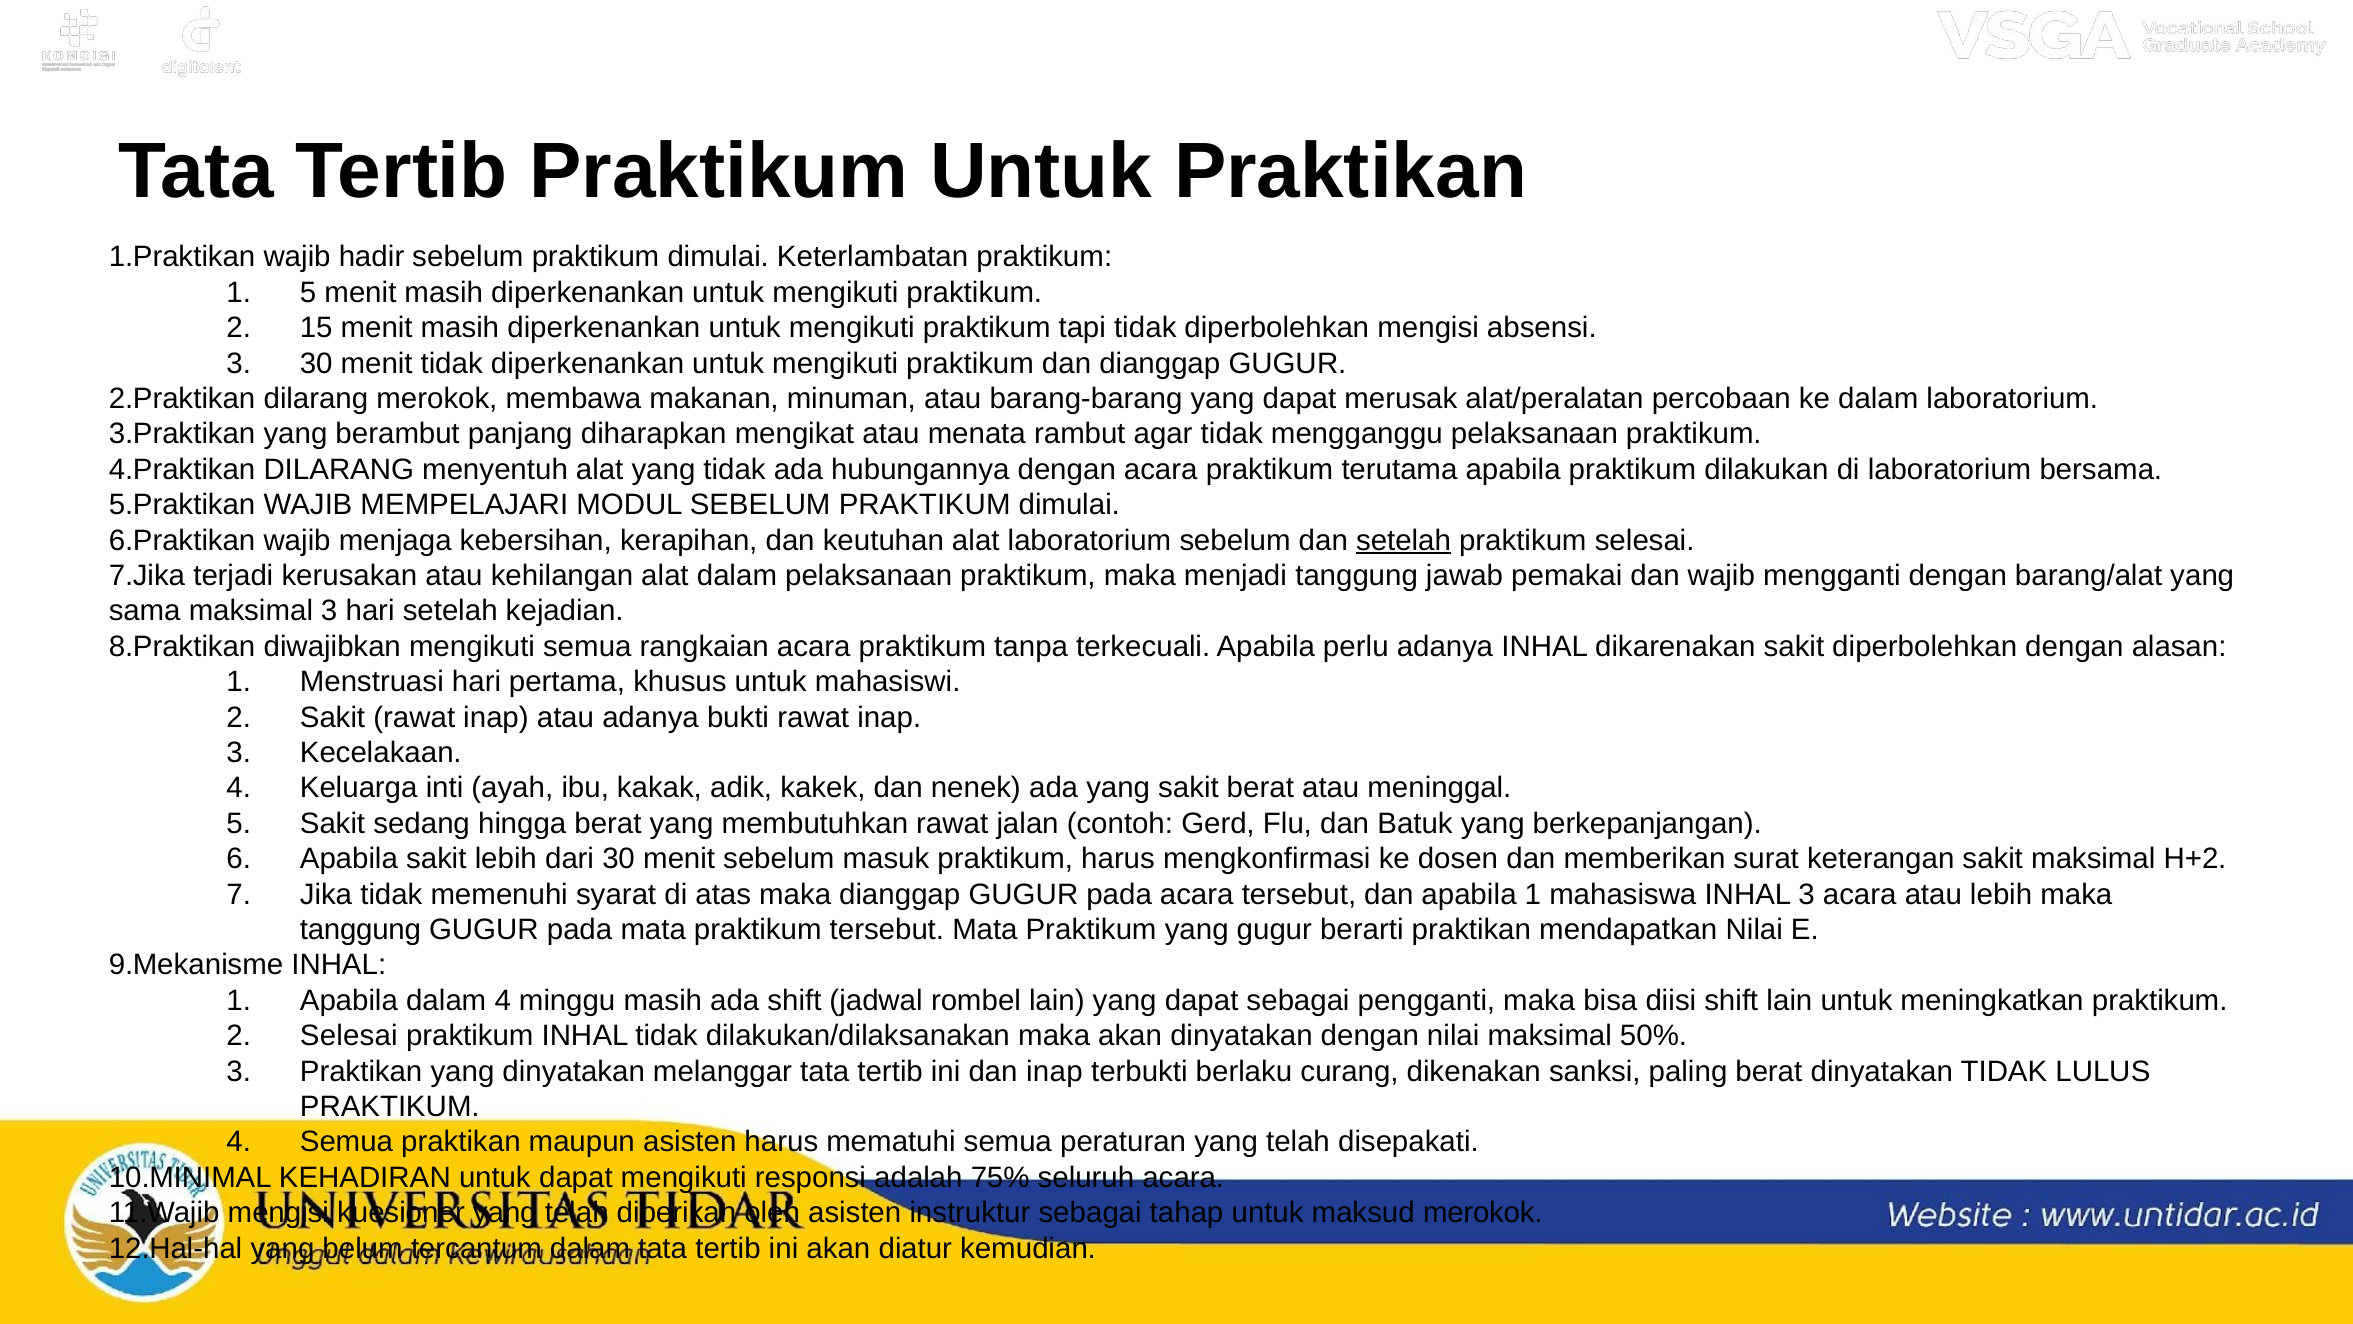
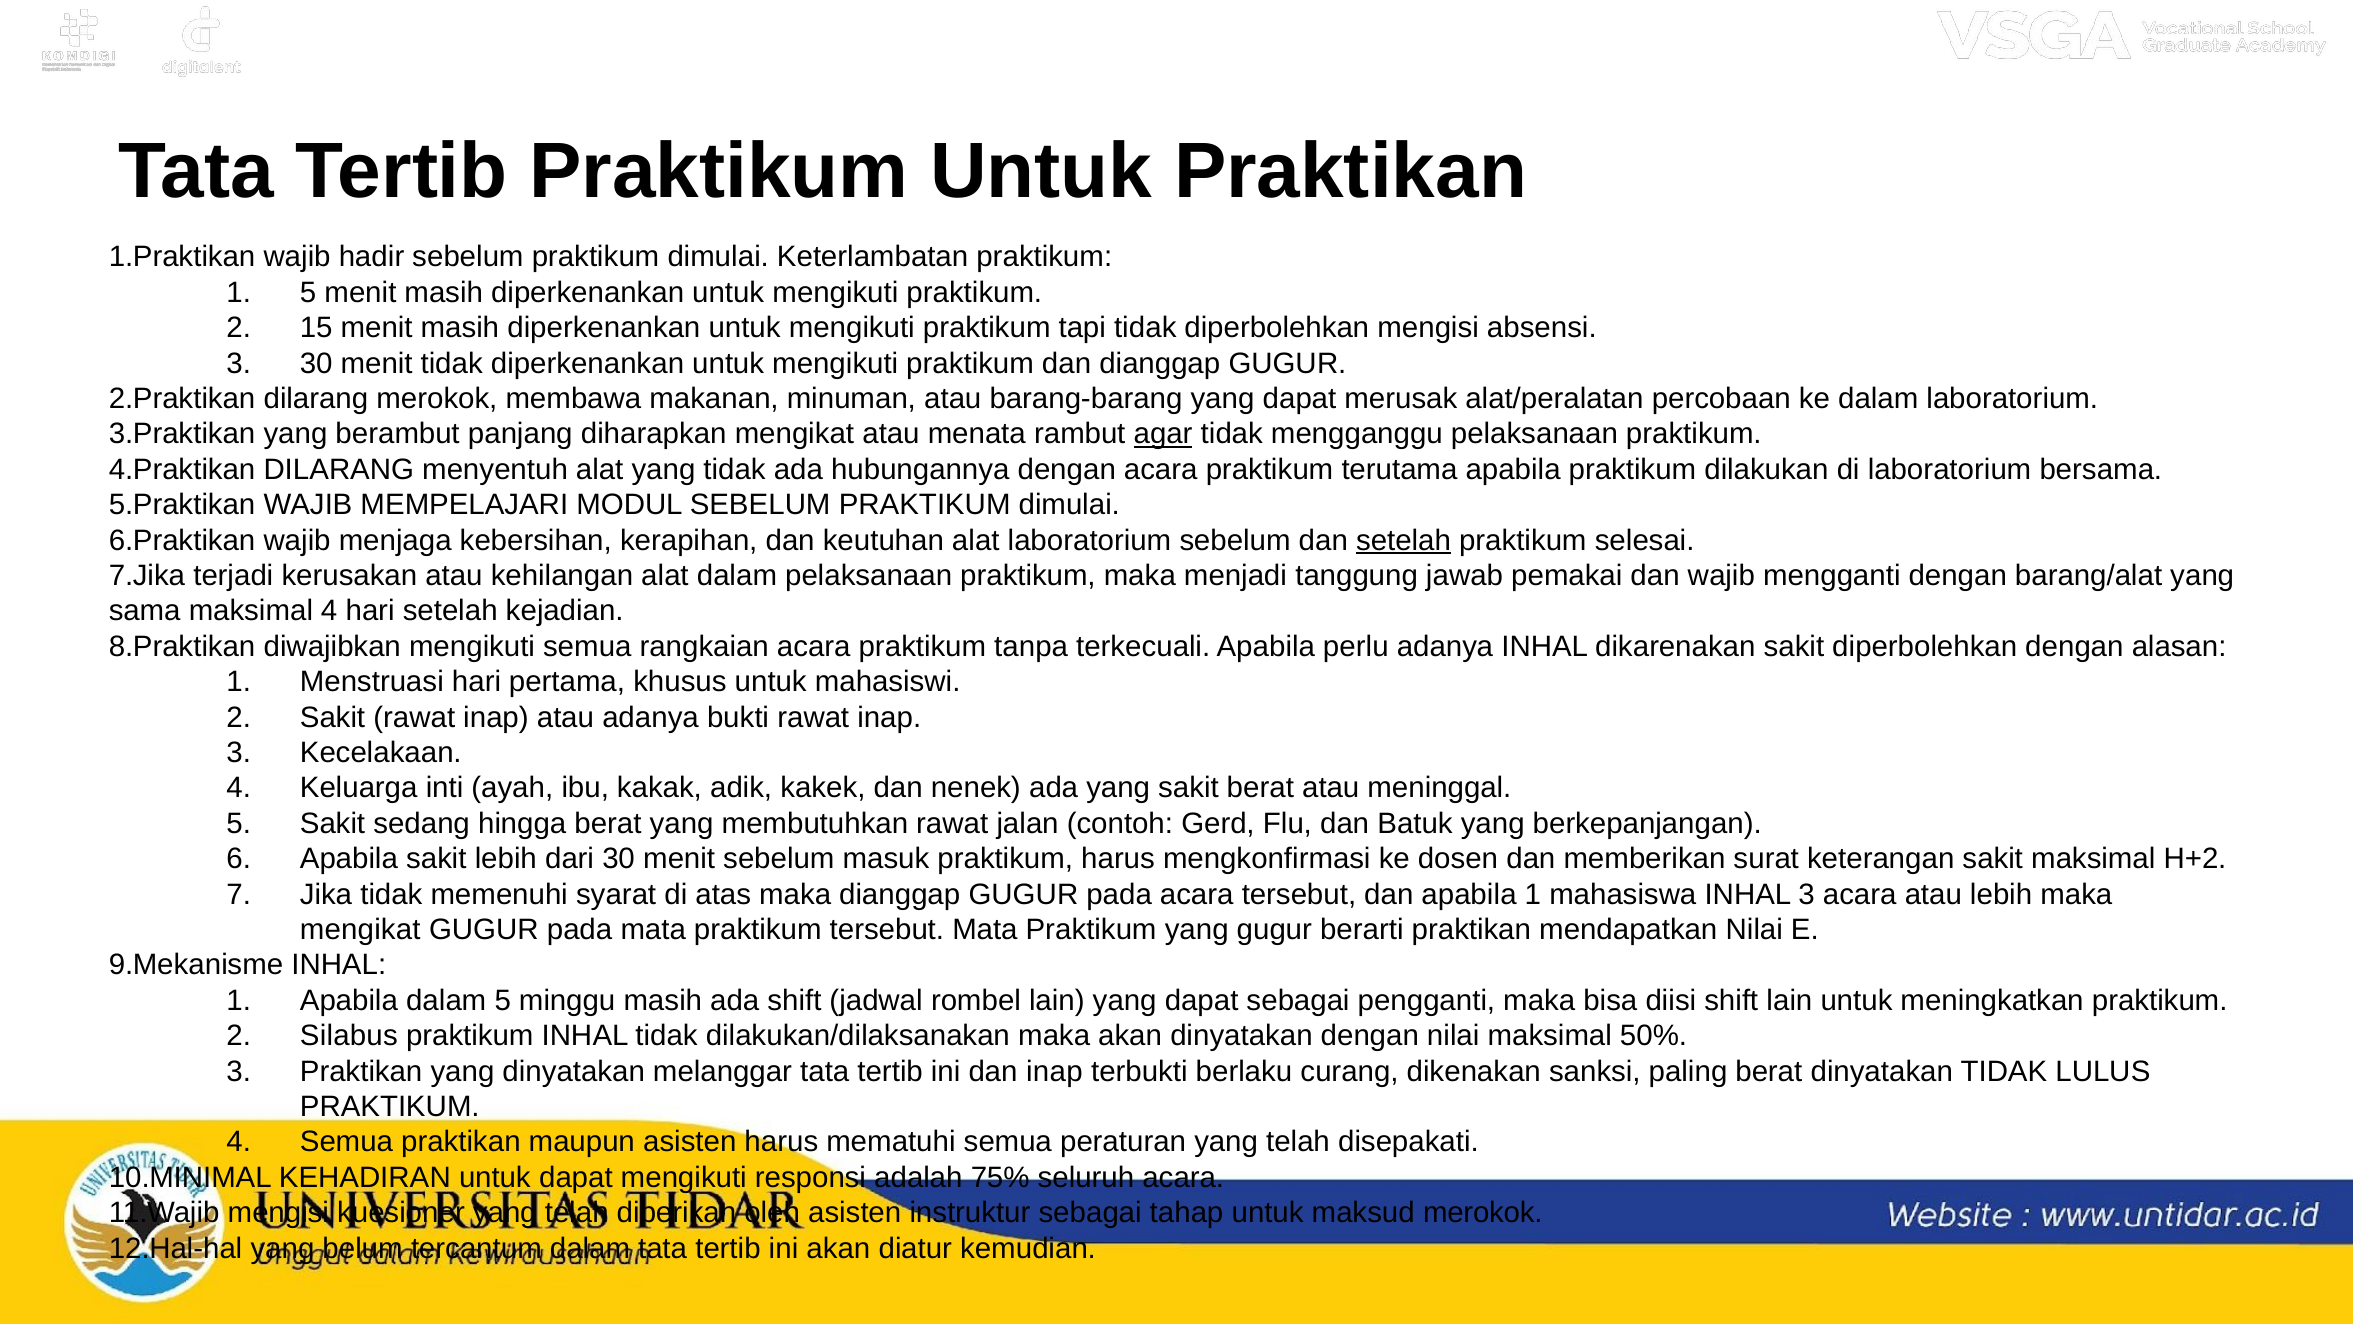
agar underline: none -> present (1163, 434)
maksimal 3: 3 -> 4 (329, 611)
tanggung: tanggung -> mengikat (360, 929)
dalam 4: 4 -> 5 (503, 1000)
2 Selesai: Selesai -> Silabus (349, 1036)
